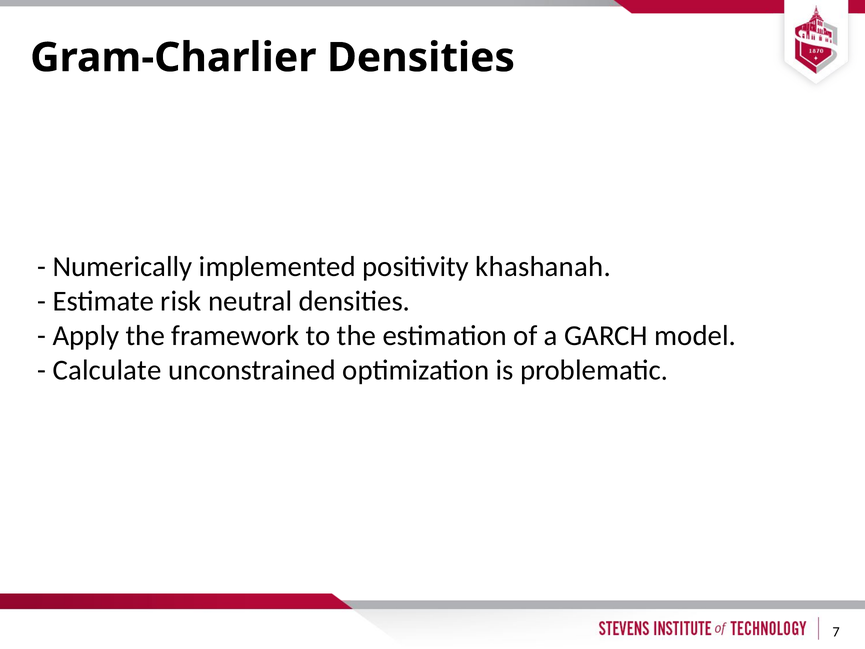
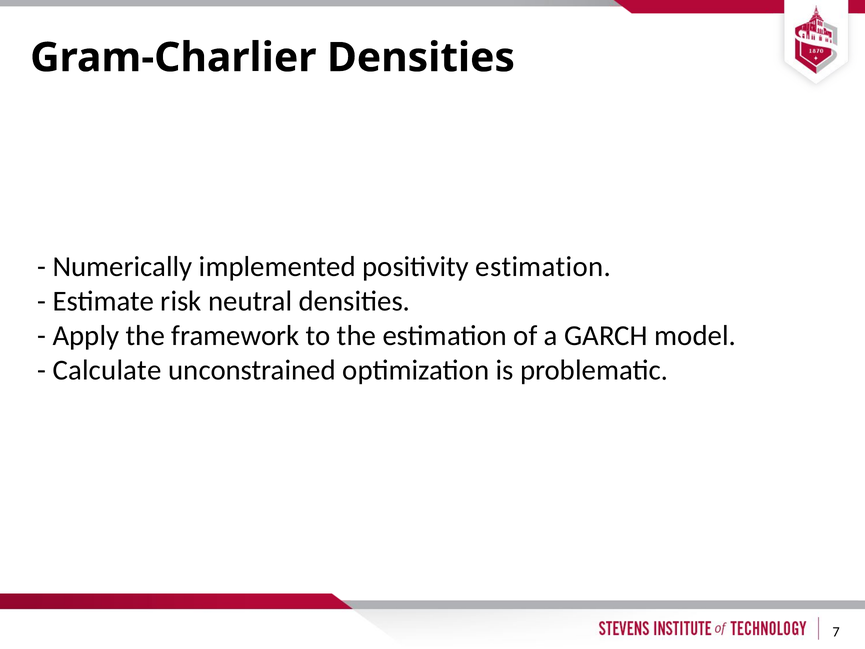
positivity khashanah: khashanah -> estimation (543, 266)
